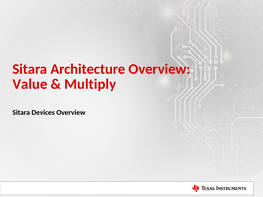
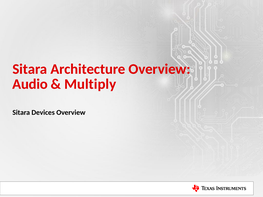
Value: Value -> Audio (30, 84)
